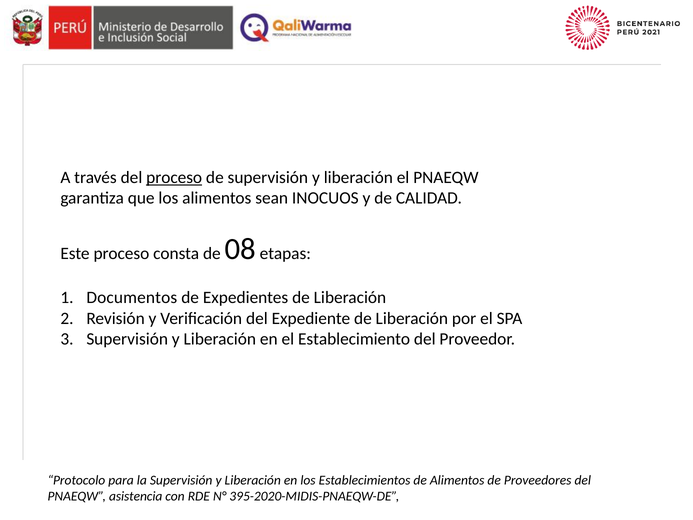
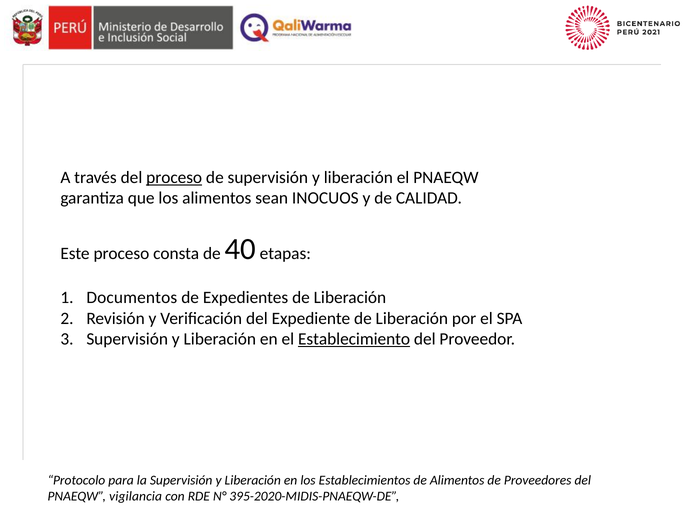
08: 08 -> 40 (240, 249)
Establecimiento underline: none -> present (354, 339)
asistencia: asistencia -> vigilancia (136, 496)
